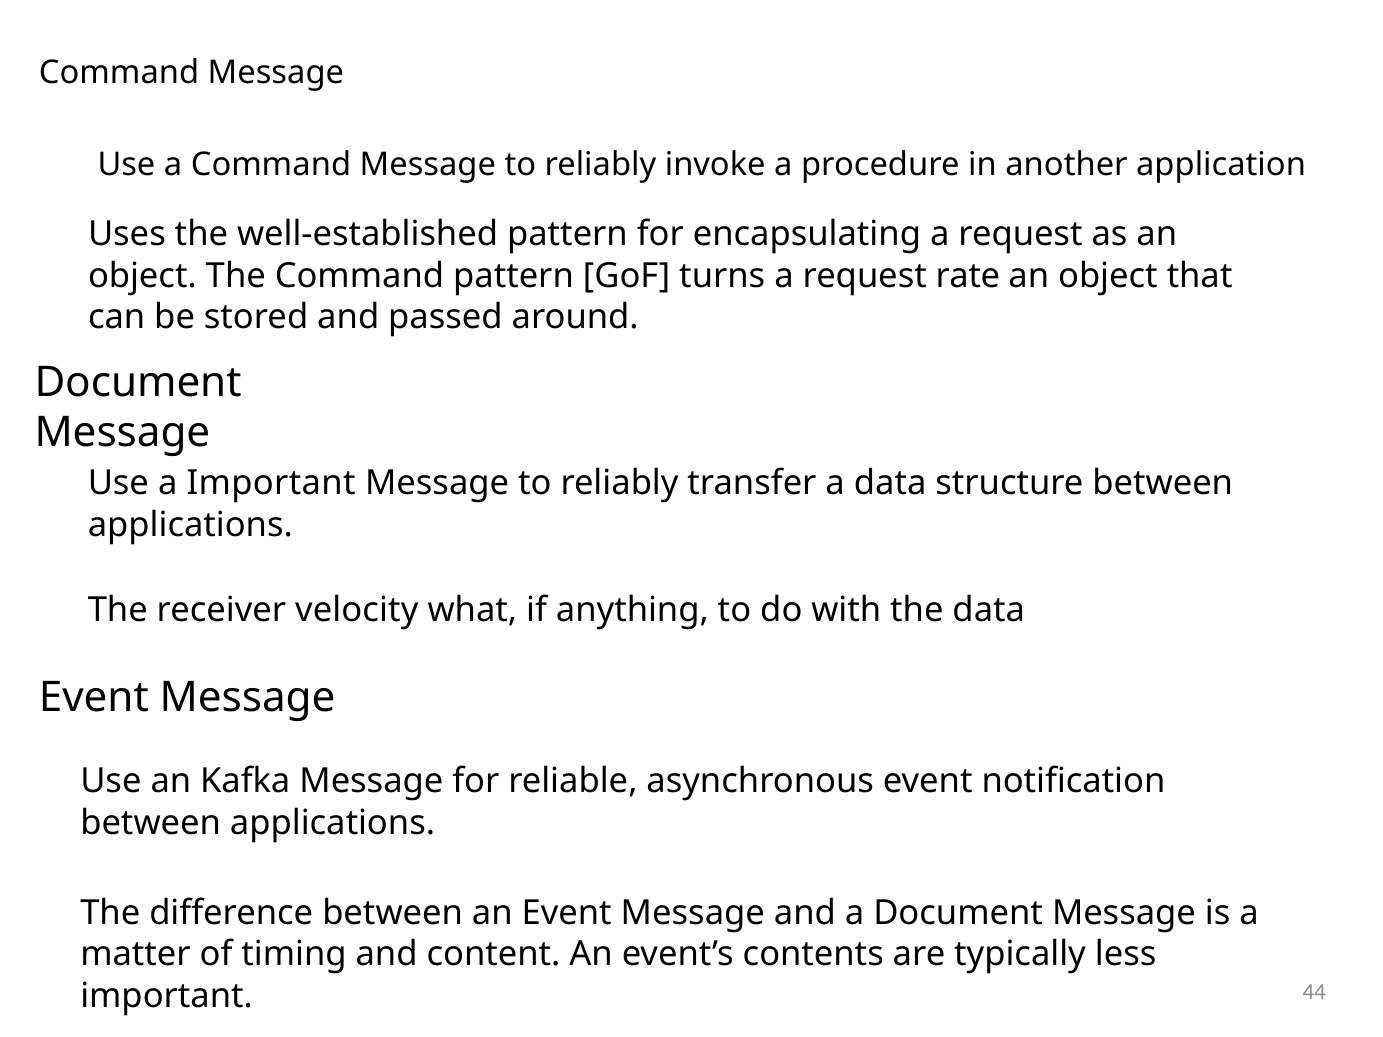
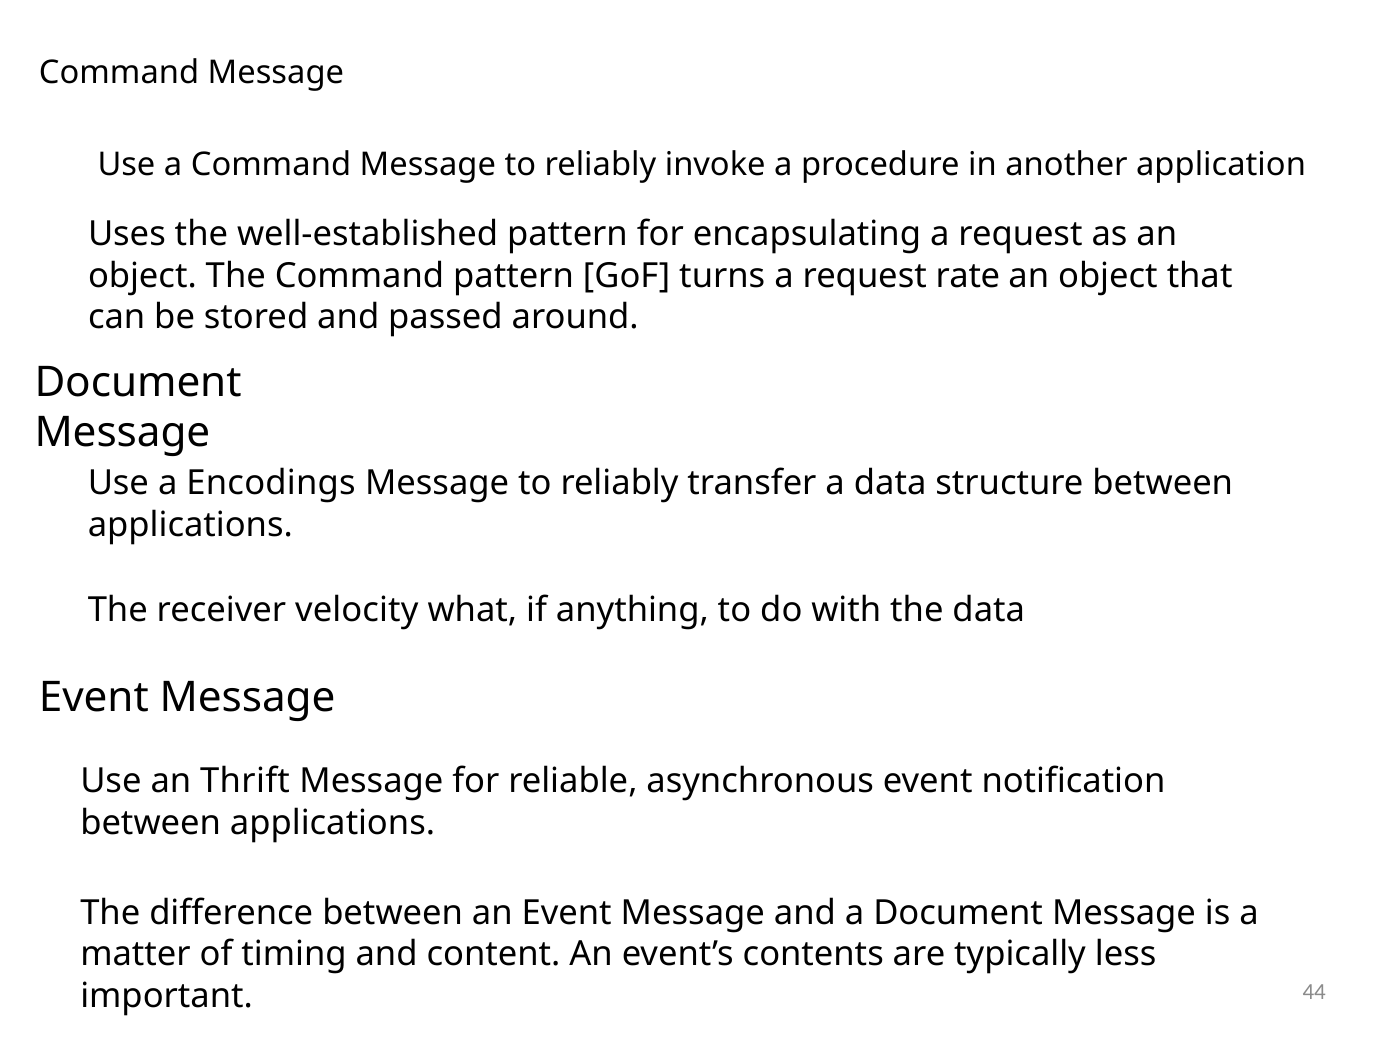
a Important: Important -> Encodings (271, 484)
Kafka: Kafka -> Thrift (245, 782)
